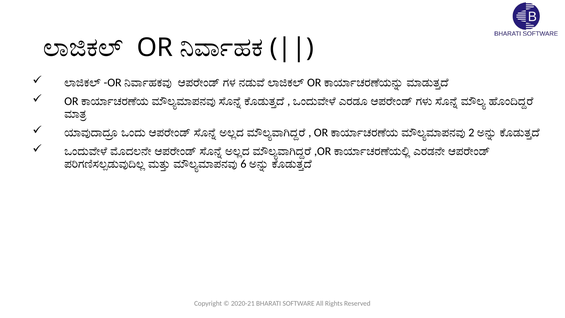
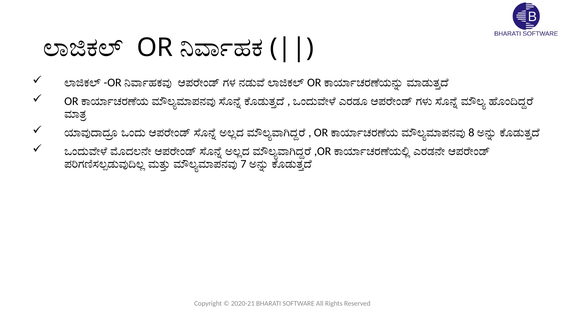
2: 2 -> 8 (471, 132)
6: 6 -> 7 (243, 164)
